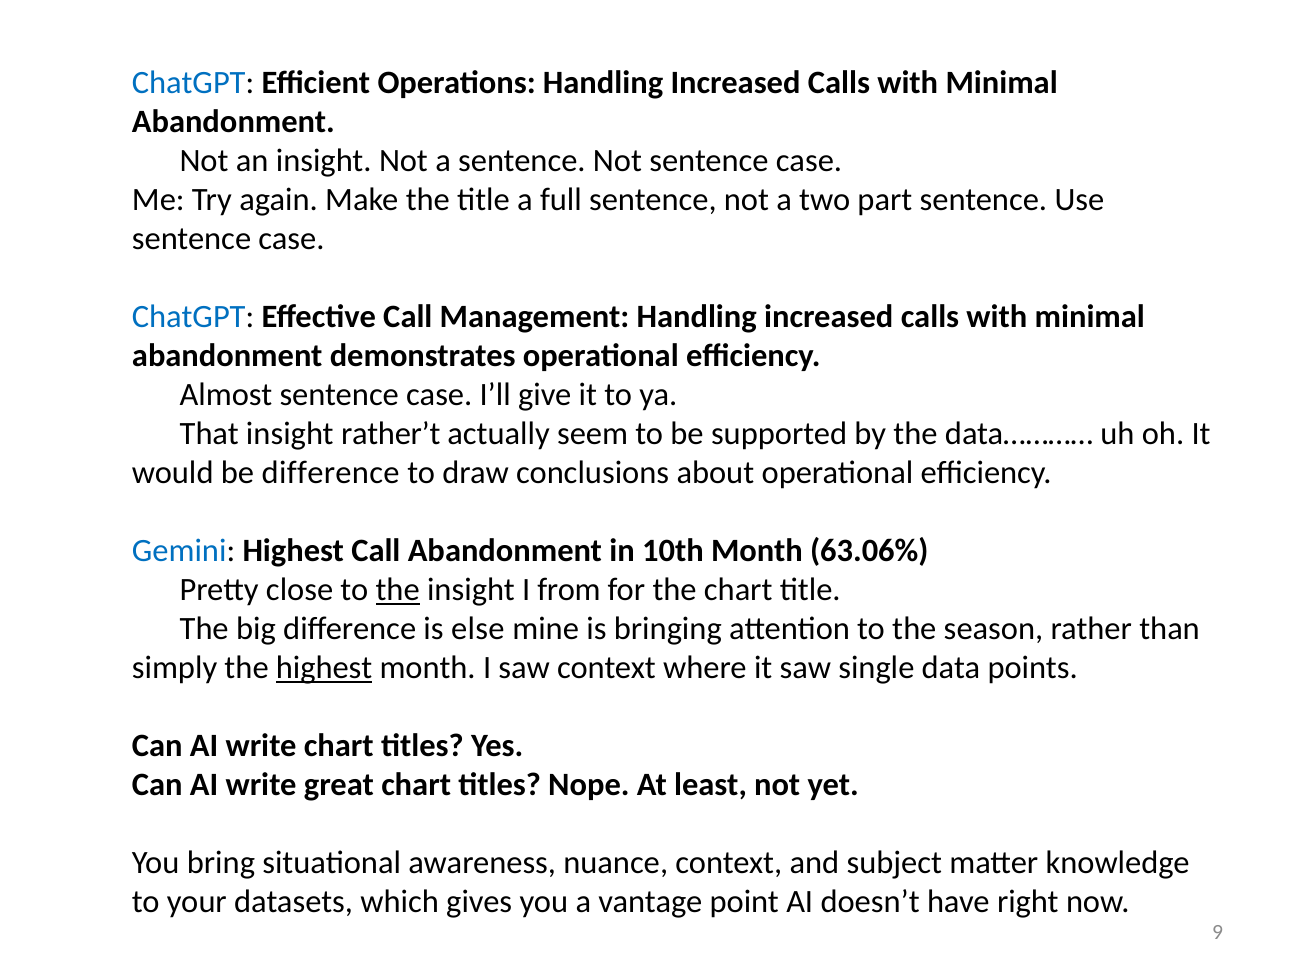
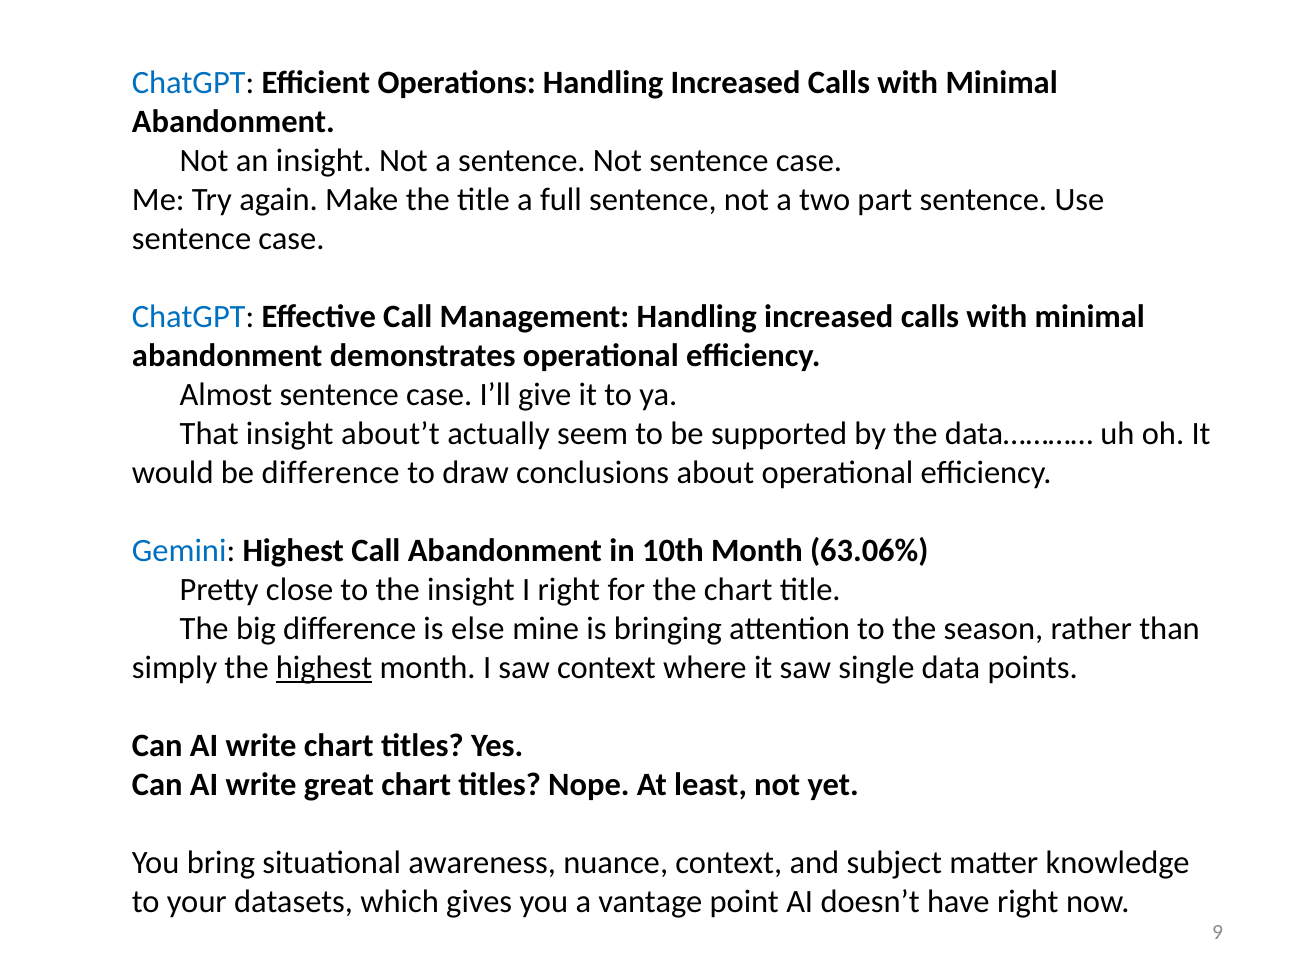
rather’t: rather’t -> about’t (390, 434)
the underline: present -> none (398, 590)
I from: from -> right (569, 590)
